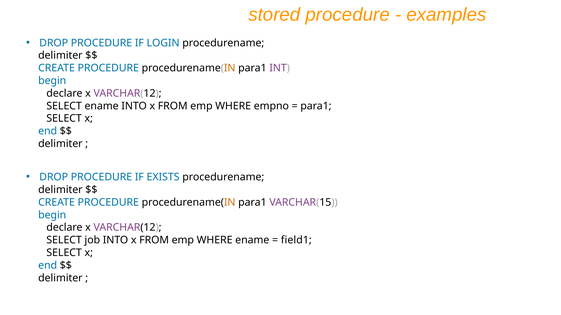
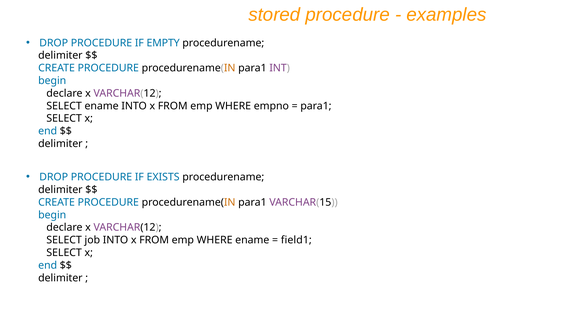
LOGIN: LOGIN -> EMPTY (163, 43)
